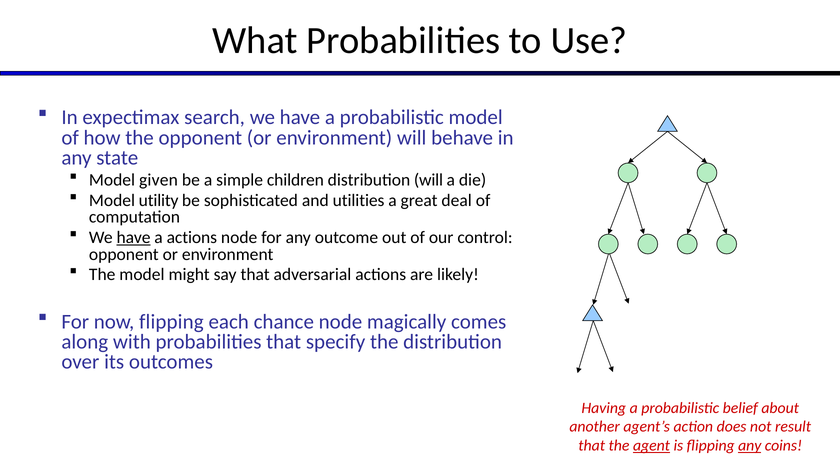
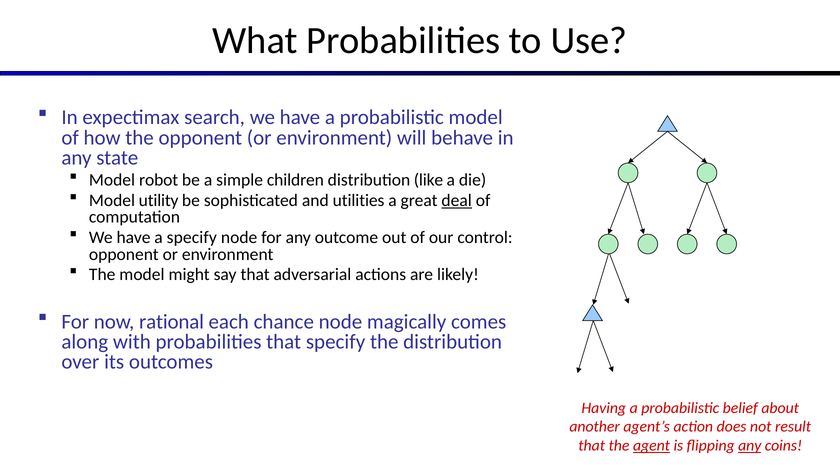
given: given -> robot (159, 180)
distribution will: will -> like (428, 180)
deal underline: none -> present (457, 200)
have underline: present -> none (134, 237)
a actions: actions -> specify (192, 237)
now flipping: flipping -> rational (172, 321)
